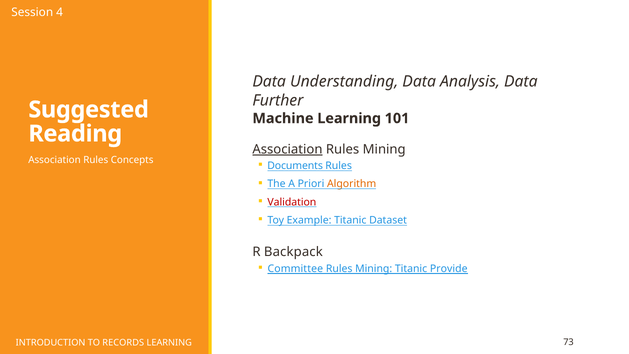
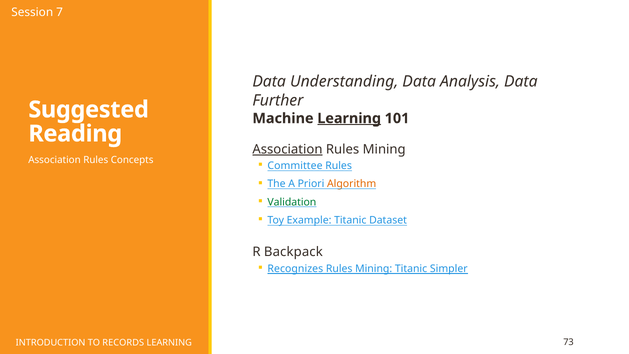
4: 4 -> 7 (60, 12)
Learning underline: none -> present (349, 118)
Documents: Documents -> Committee (295, 166)
Validation colour: red -> green (292, 202)
Committee: Committee -> Recognizes (295, 269)
Provide: Provide -> Simpler (449, 269)
